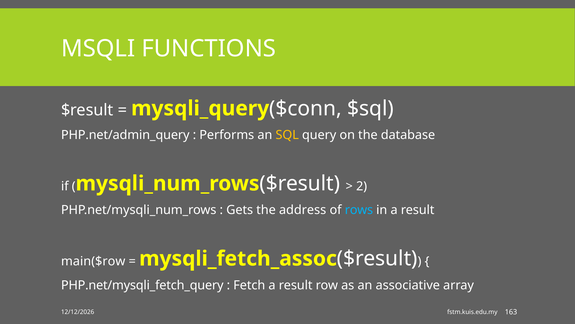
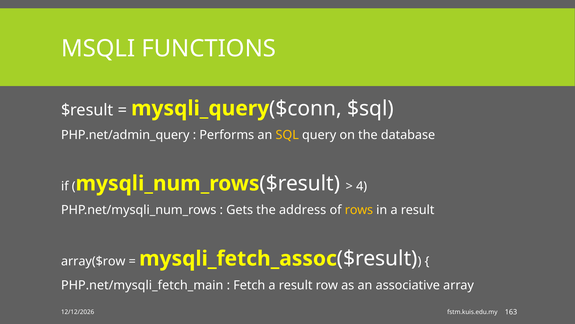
2: 2 -> 4 (362, 186)
rows colour: light blue -> yellow (359, 210)
main($row: main($row -> array($row (93, 261)
PHP.net/mysqli_fetch_query: PHP.net/mysqli_fetch_query -> PHP.net/mysqli_fetch_main (142, 285)
